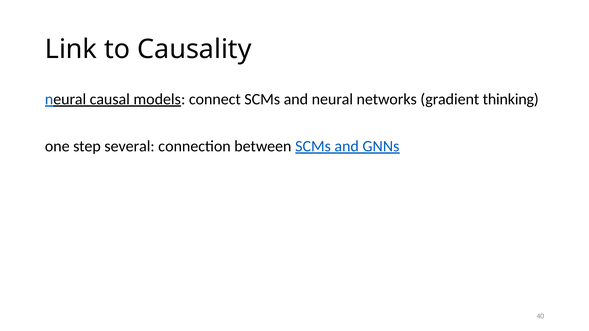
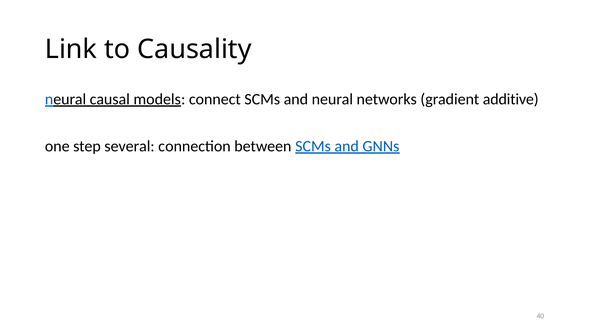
thinking: thinking -> additive (511, 99)
